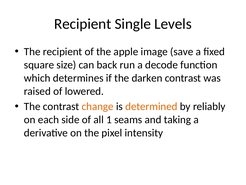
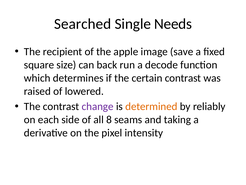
Recipient: Recipient -> Searched (83, 24)
Levels: Levels -> Needs (173, 24)
darken: darken -> certain (147, 78)
change colour: orange -> purple (98, 106)
1: 1 -> 8 (109, 119)
